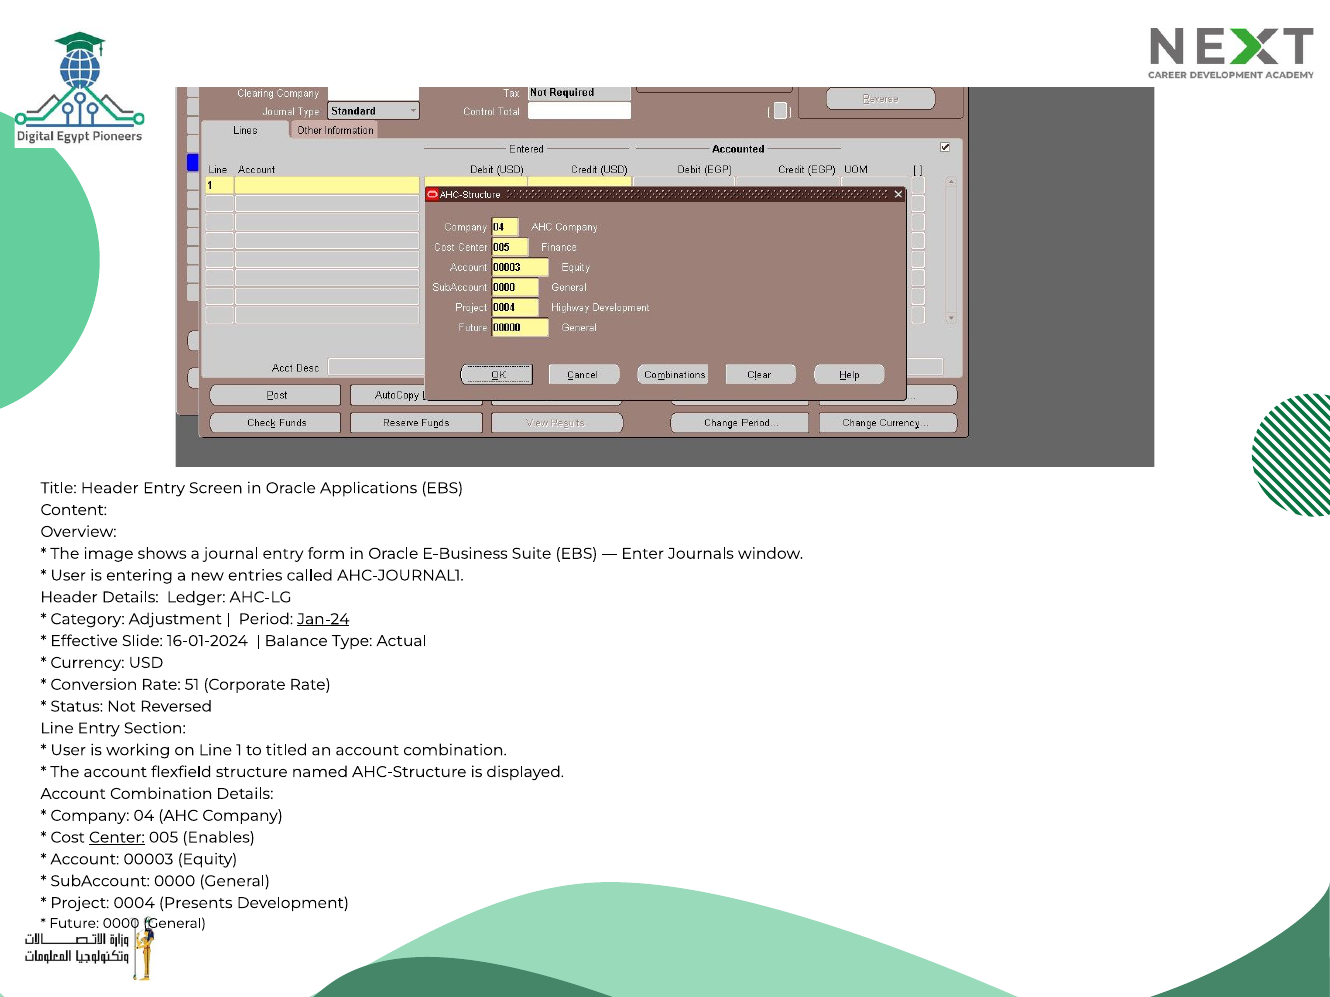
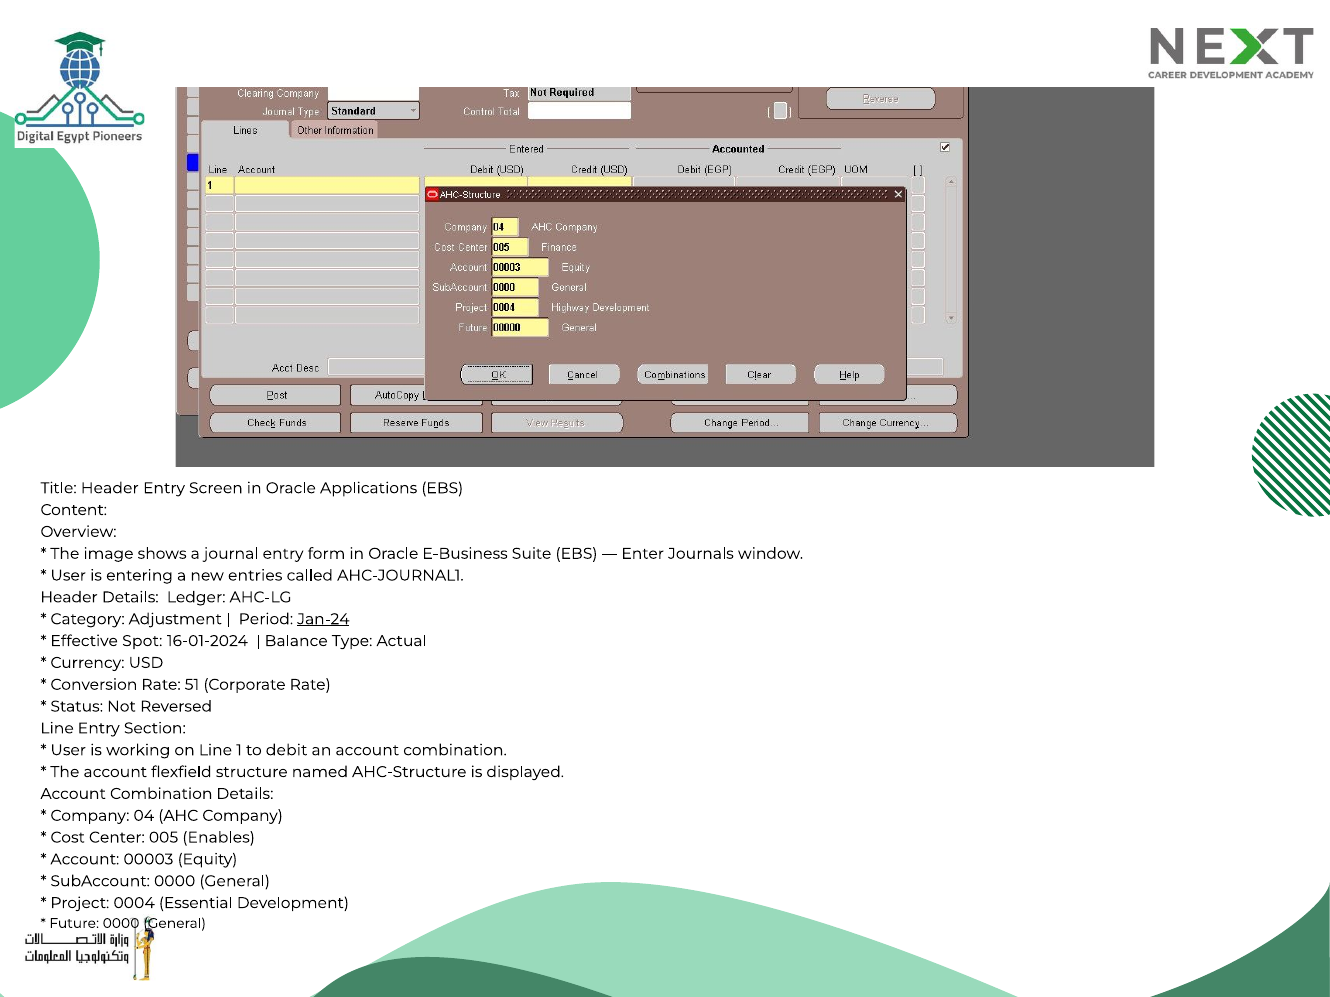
Slide: Slide -> Spot (142, 641)
titled: titled -> debit (287, 750)
Center underline: present -> none (117, 838)
Presents: Presents -> Essential (196, 903)
